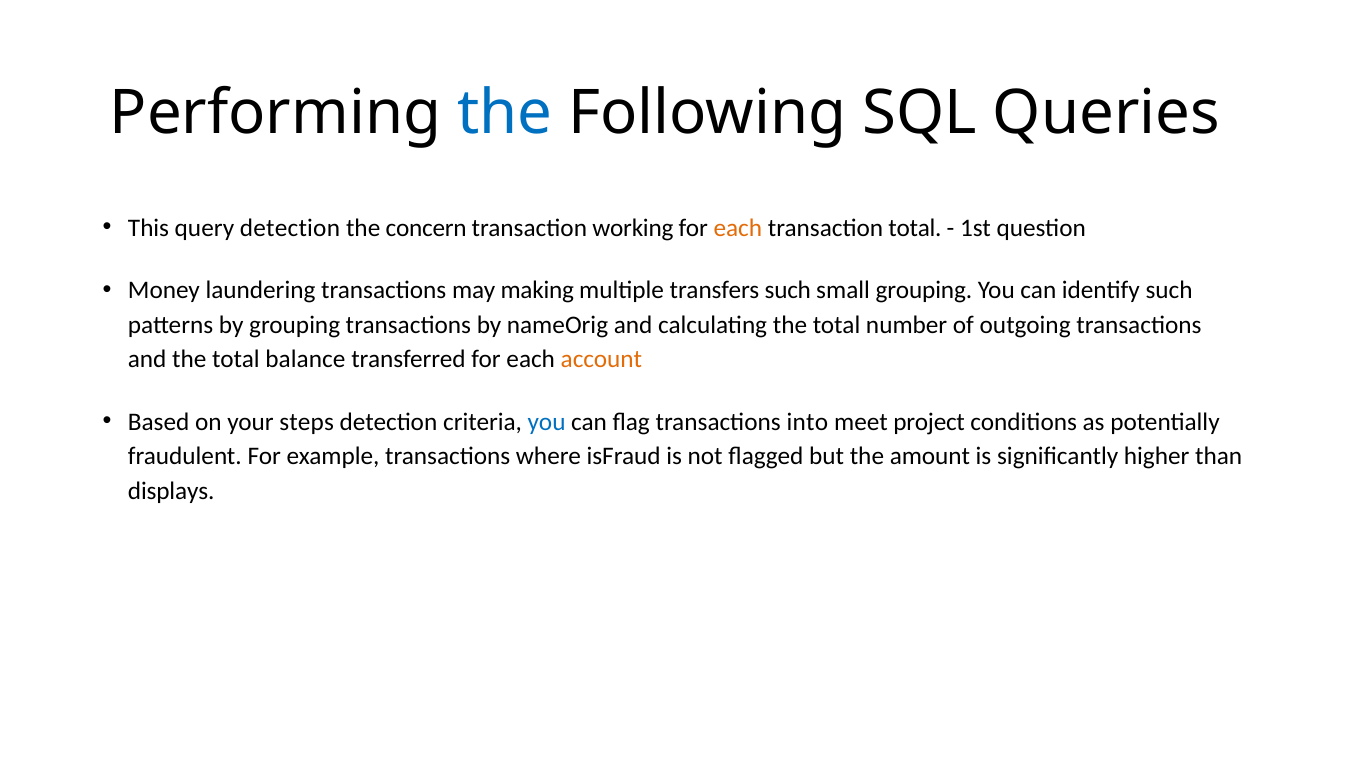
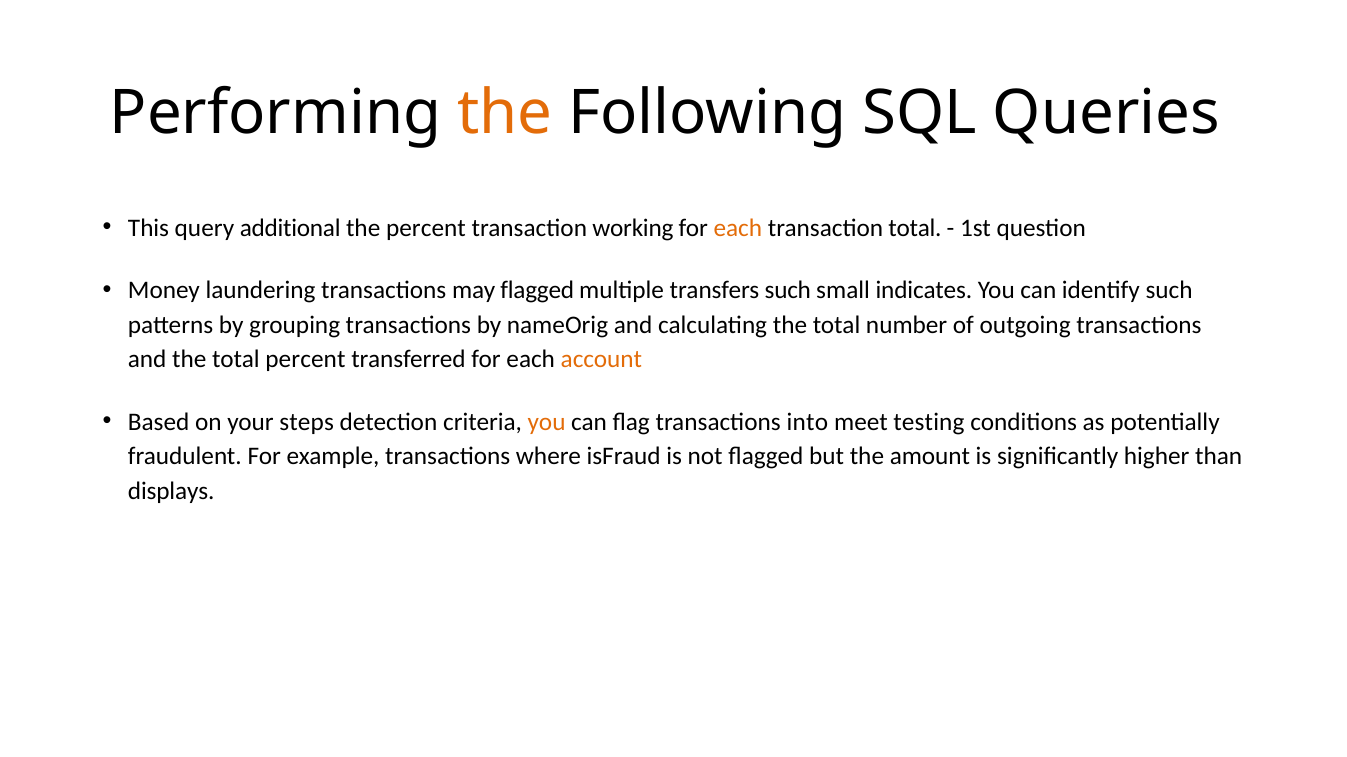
the colour: blue -> orange (505, 113)
query detection: detection -> additional (290, 228)
the concern: concern -> percent (426, 228)
may making: making -> flagged (537, 290)
small grouping: grouping -> indicates (924, 290)
total balance: balance -> percent (305, 360)
you colour: blue -> orange (547, 422)
project: project -> testing (929, 422)
